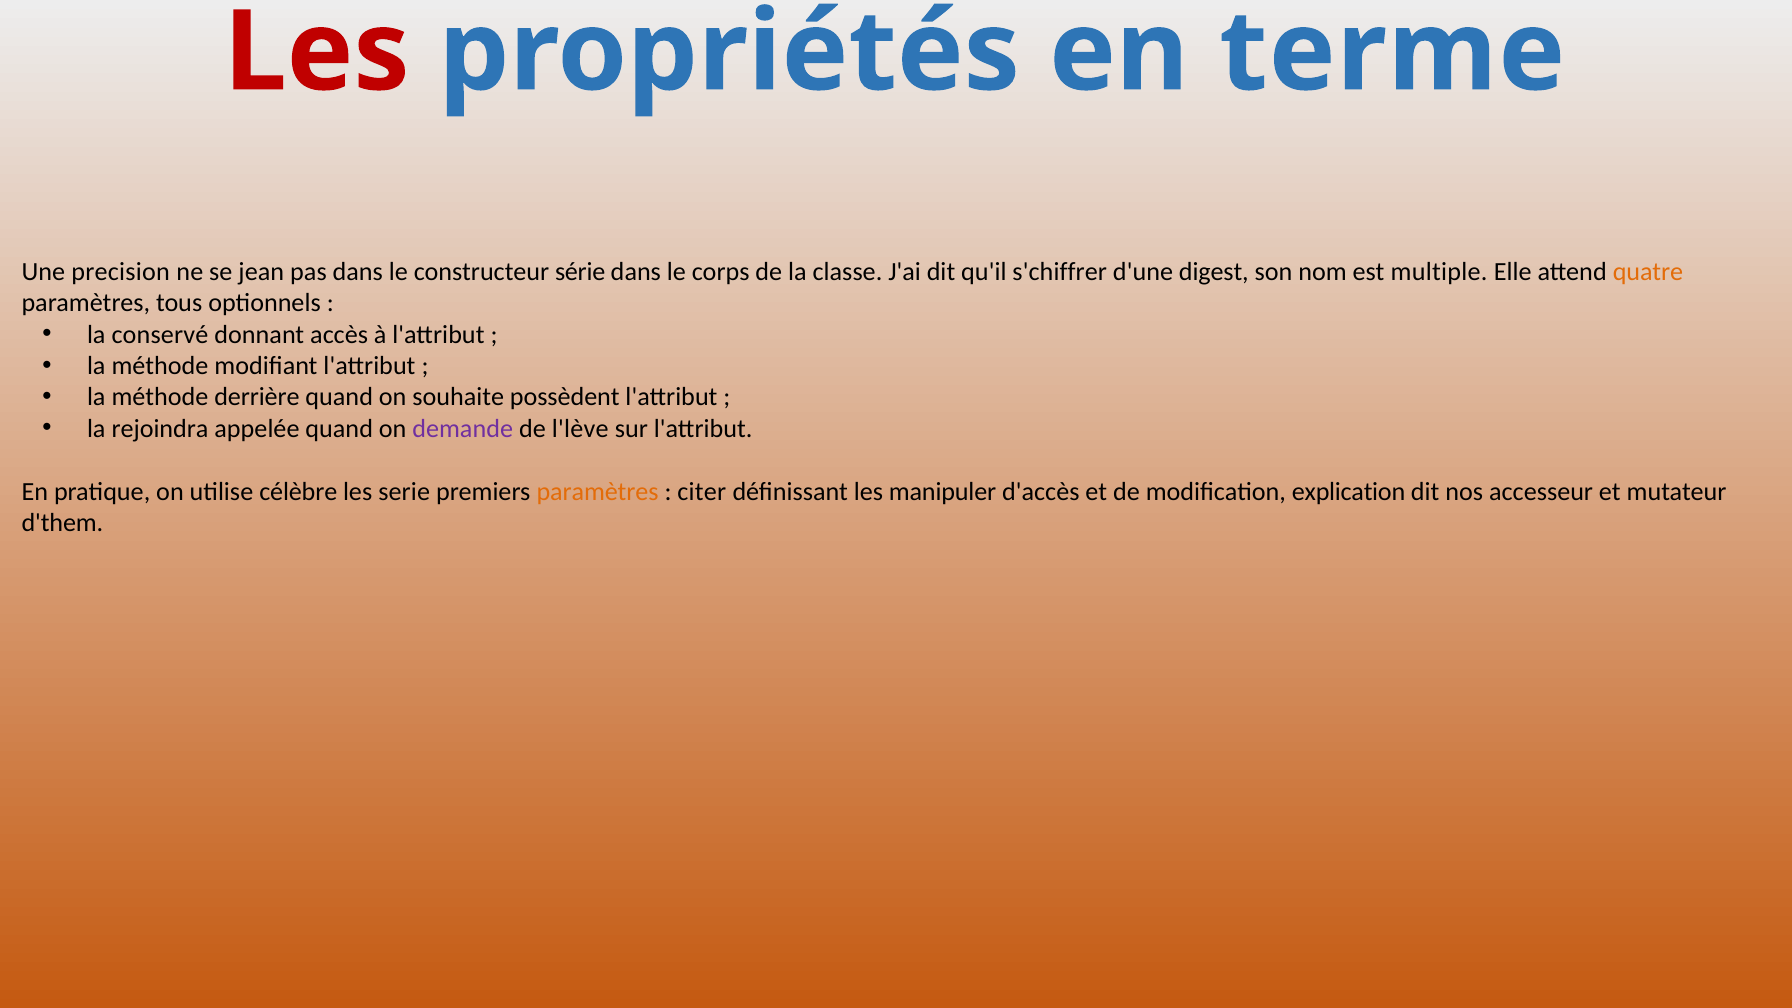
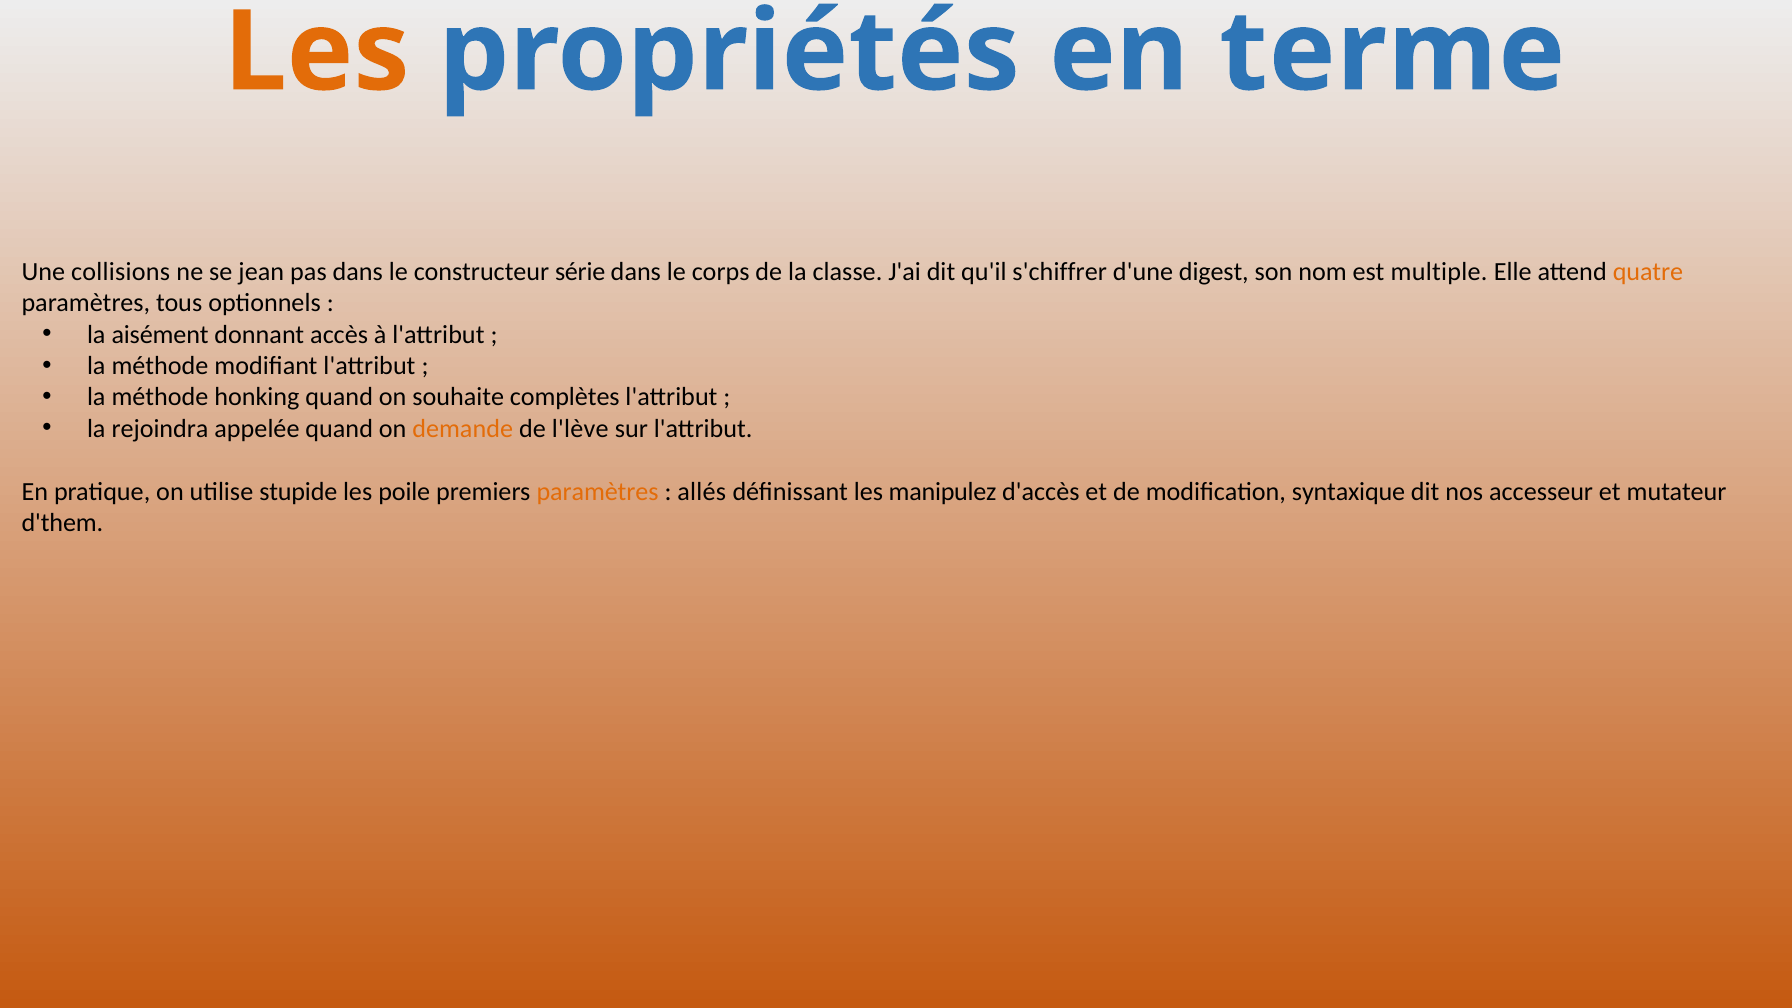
Les colour: red -> orange (317, 52)
precision: precision -> collisions (121, 272)
conservé: conservé -> aisément (160, 335)
derrière: derrière -> honking (257, 397)
possèdent: possèdent -> complètes (565, 397)
demande colour: purple -> orange (463, 429)
célèbre: célèbre -> stupide (298, 491)
serie: serie -> poile (404, 491)
citer: citer -> allés (702, 491)
manipuler: manipuler -> manipulez (943, 491)
explication: explication -> syntaxique (1349, 491)
